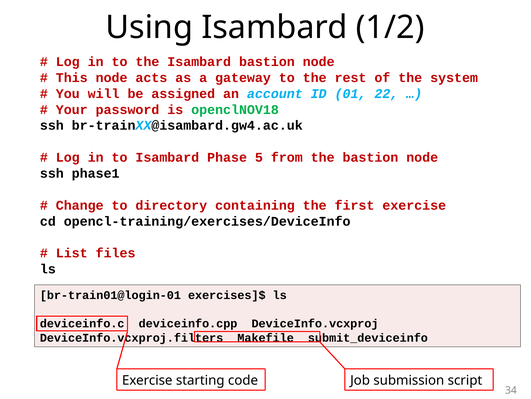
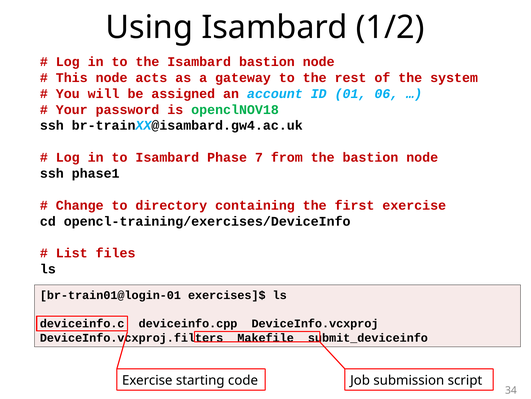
22: 22 -> 06 (386, 93)
5: 5 -> 7 (259, 157)
